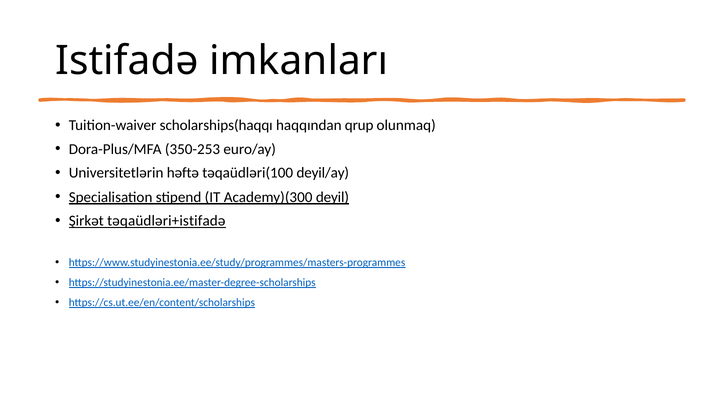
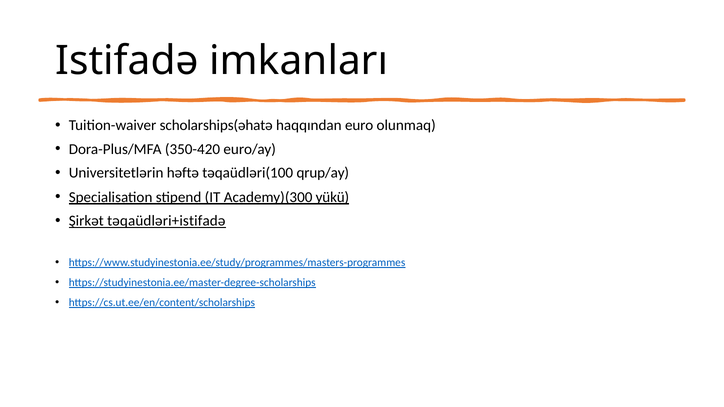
scholarships(haqqı: scholarships(haqqı -> scholarships(əhatə (216, 125)
qrup: qrup -> euro (359, 125)
350-253: 350-253 -> 350-420 (192, 149)
deyil/ay: deyil/ay -> qrup/ay (323, 173)
deyil: deyil -> yükü (332, 197)
